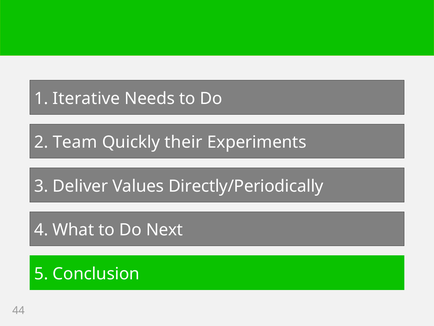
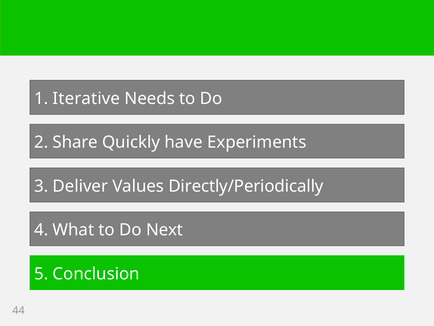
Team: Team -> Share (75, 142)
their: their -> have (184, 142)
